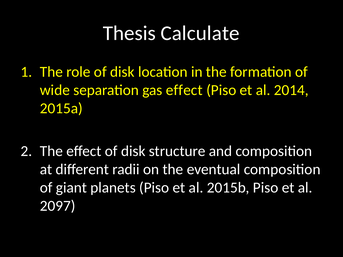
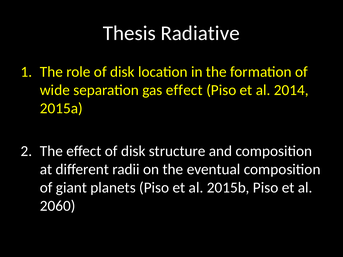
Calculate: Calculate -> Radiative (200, 33)
2097: 2097 -> 2060 (58, 206)
